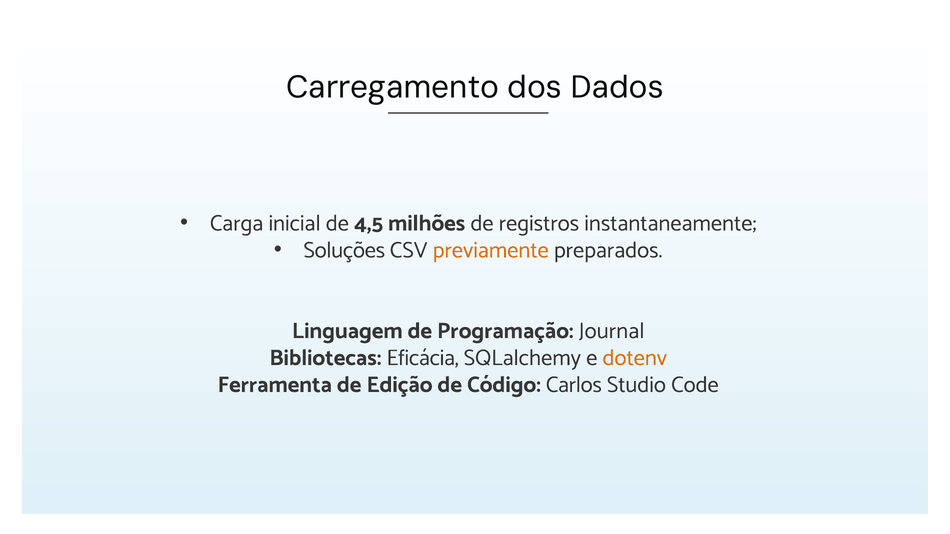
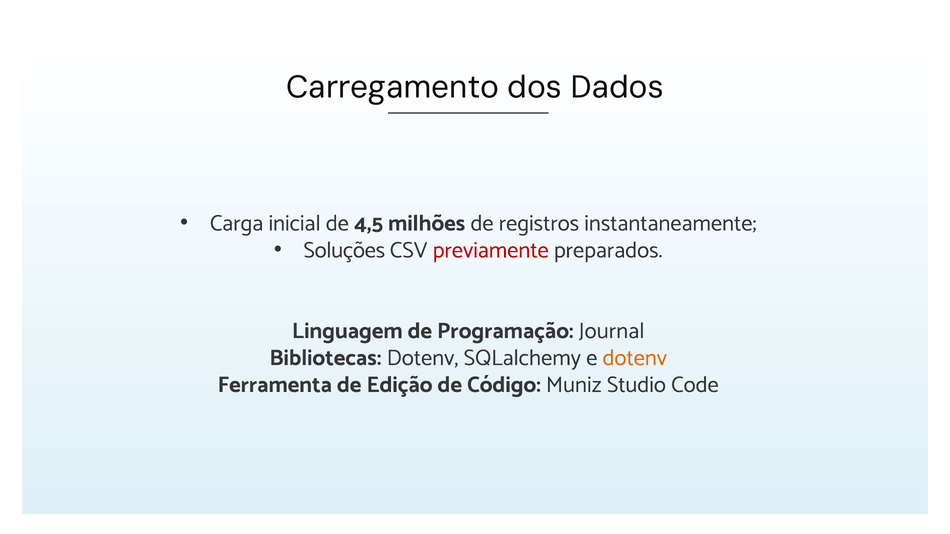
previamente colour: orange -> red (491, 250)
Bibliotecas Eficácia: Eficácia -> Dotenv (422, 358)
Carlos: Carlos -> Muniz (574, 385)
